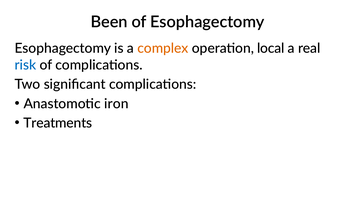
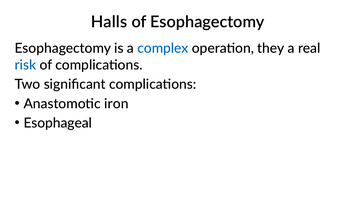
Been: Been -> Halls (109, 22)
complex colour: orange -> blue (163, 48)
local: local -> they (271, 48)
Treatments: Treatments -> Esophageal (58, 123)
